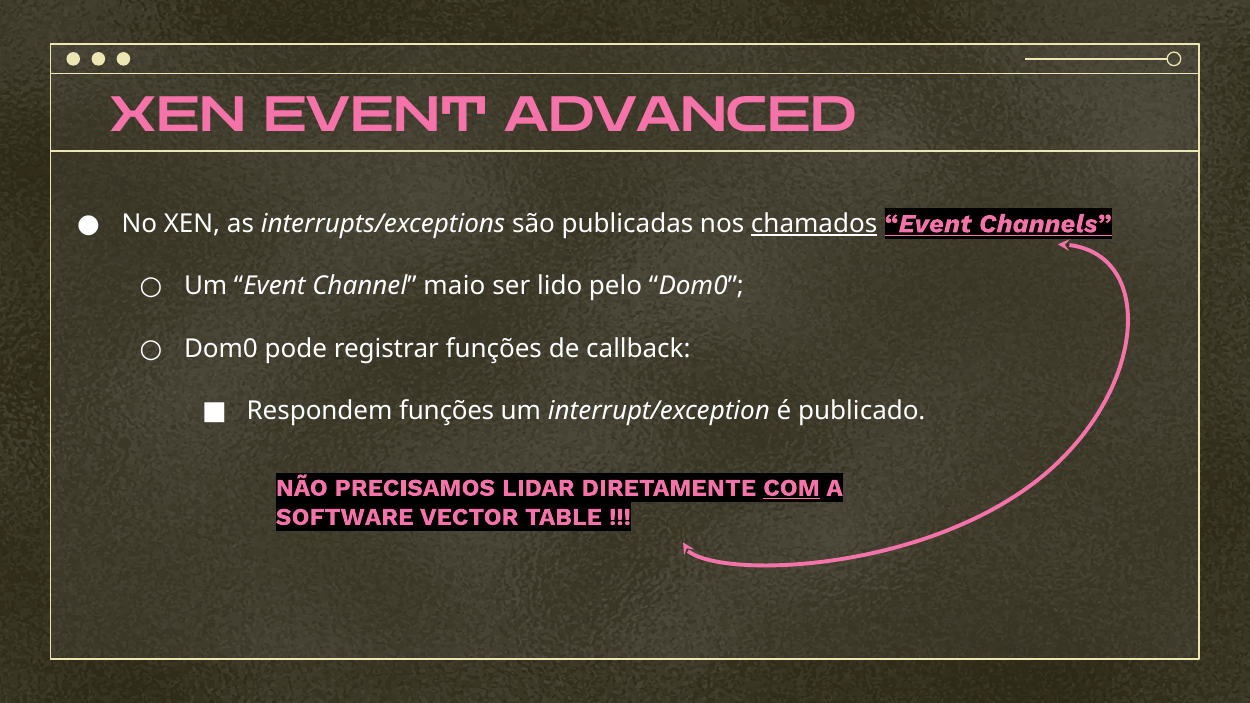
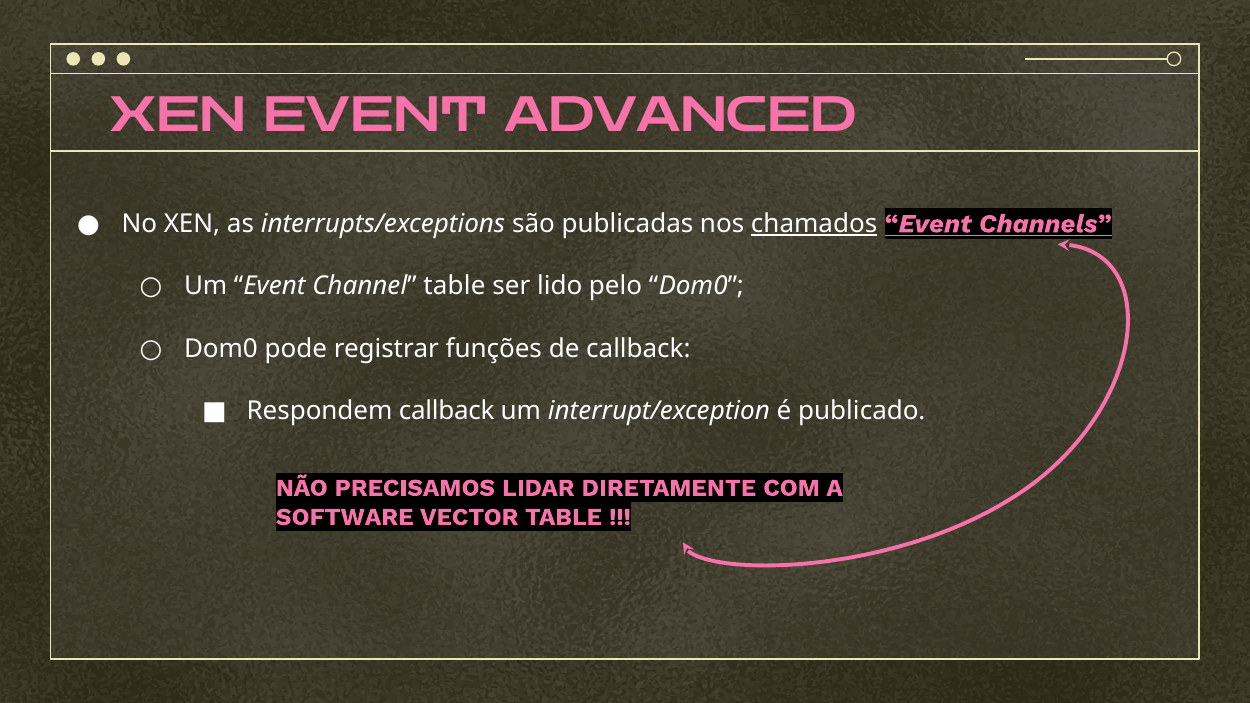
Channel maio: maio -> table (454, 286)
Respondem funções: funções -> callback (447, 411)
COM underline: present -> none (792, 488)
